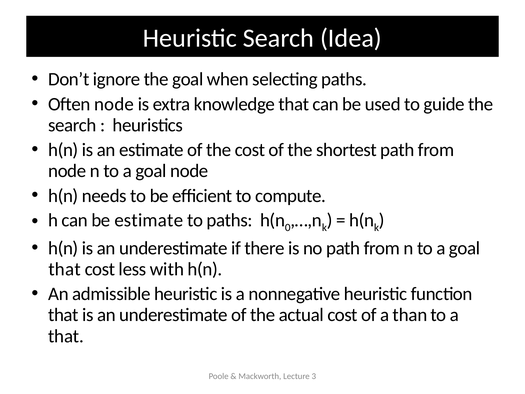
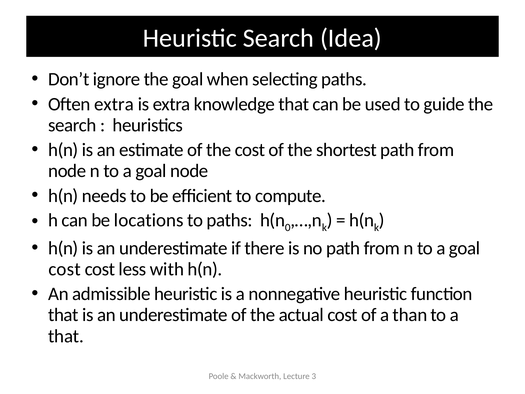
Often node: node -> extra (114, 104)
be estimate: estimate -> locations (149, 220)
that: that -> cost (65, 269)
